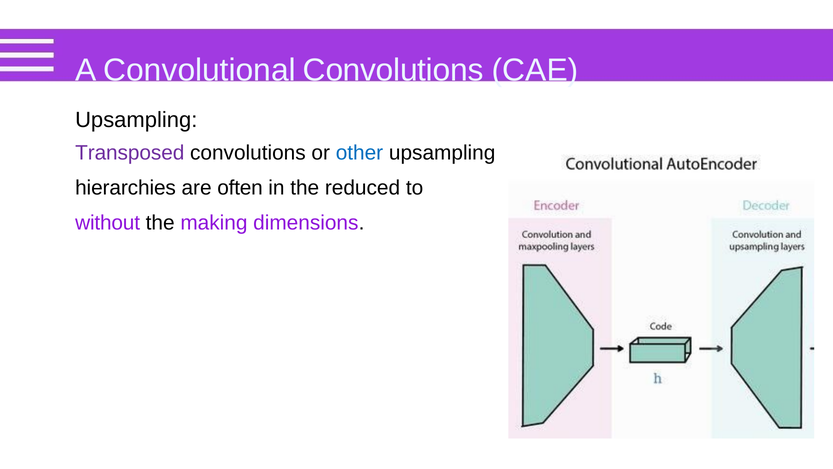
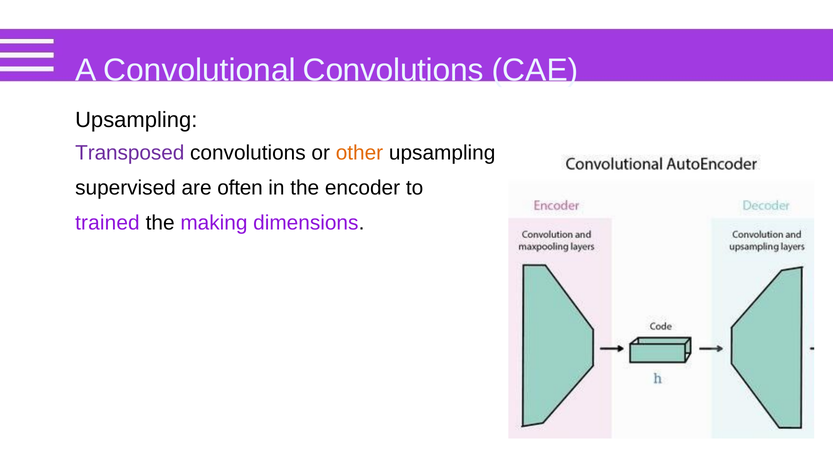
other colour: blue -> orange (359, 153)
hierarchies: hierarchies -> supervised (125, 188)
reduced: reduced -> encoder (363, 188)
without: without -> trained (107, 223)
